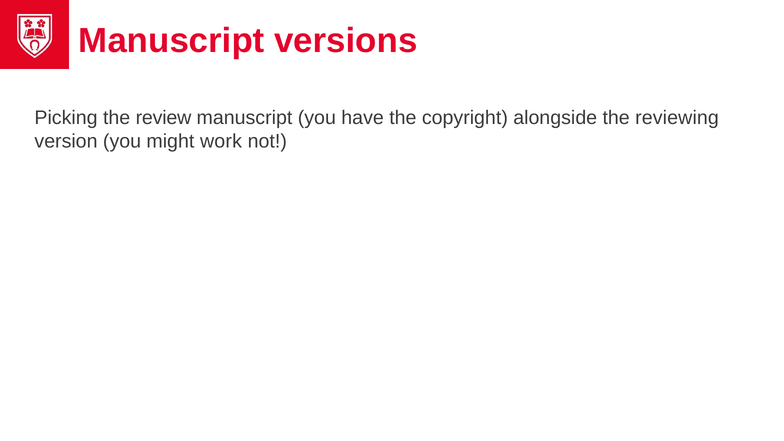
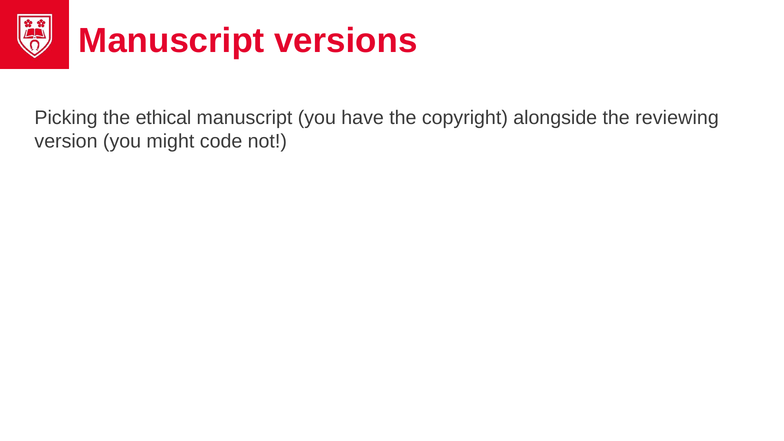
review: review -> ethical (163, 118)
work: work -> code (221, 141)
